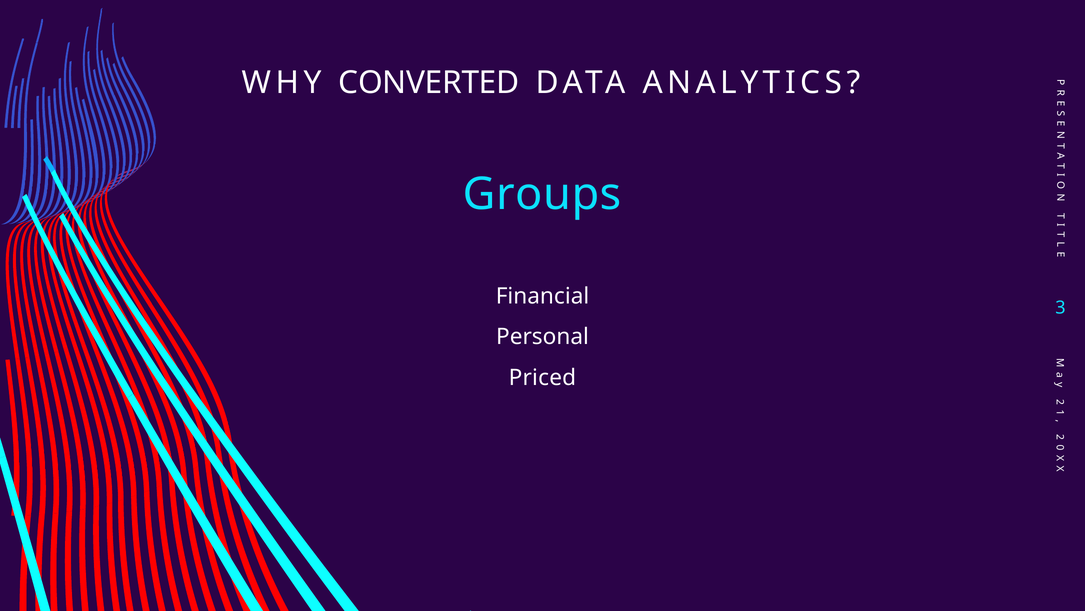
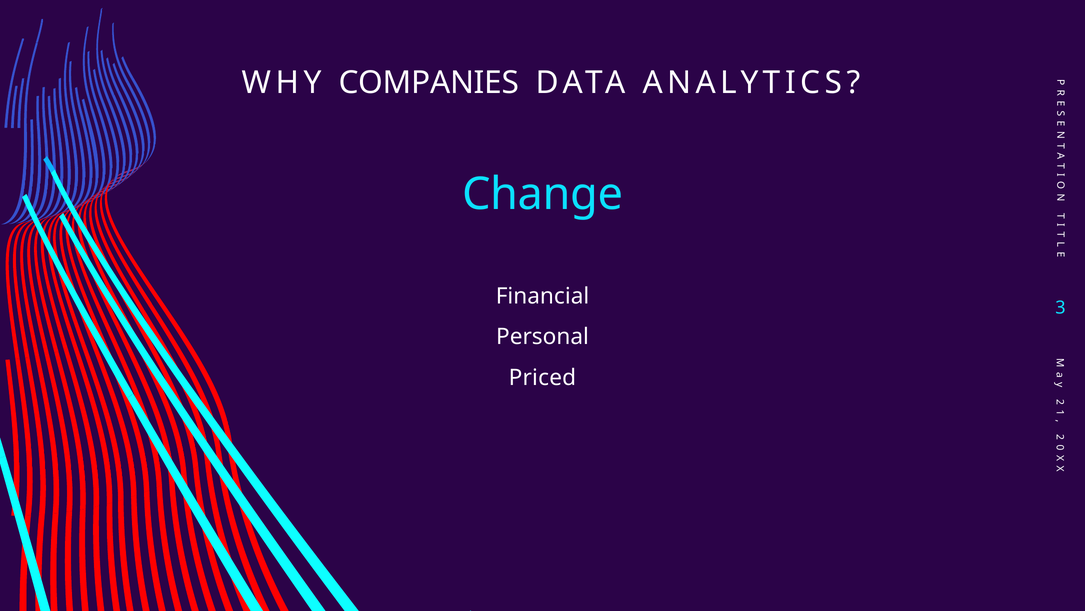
CONVERTED: CONVERTED -> COMPANIES (429, 83)
Groups: Groups -> Change (543, 194)
